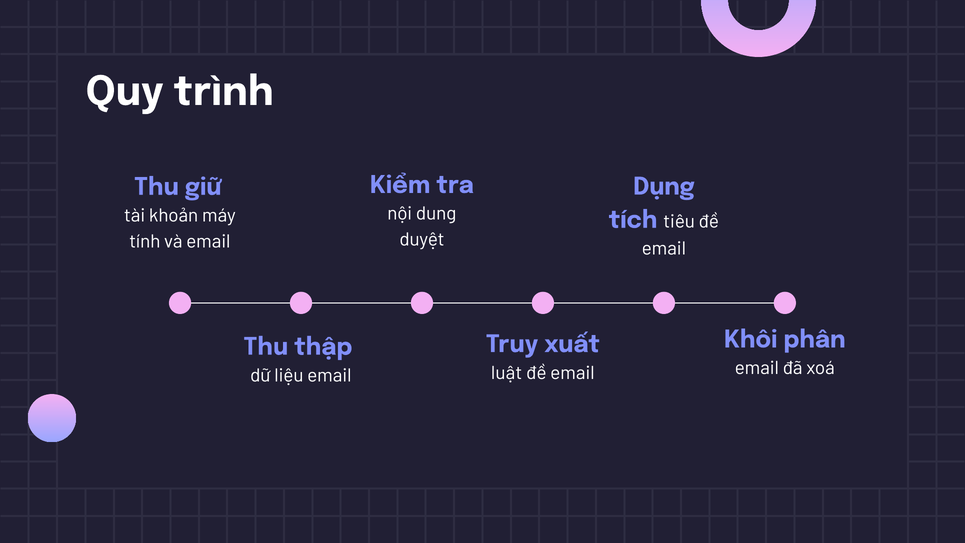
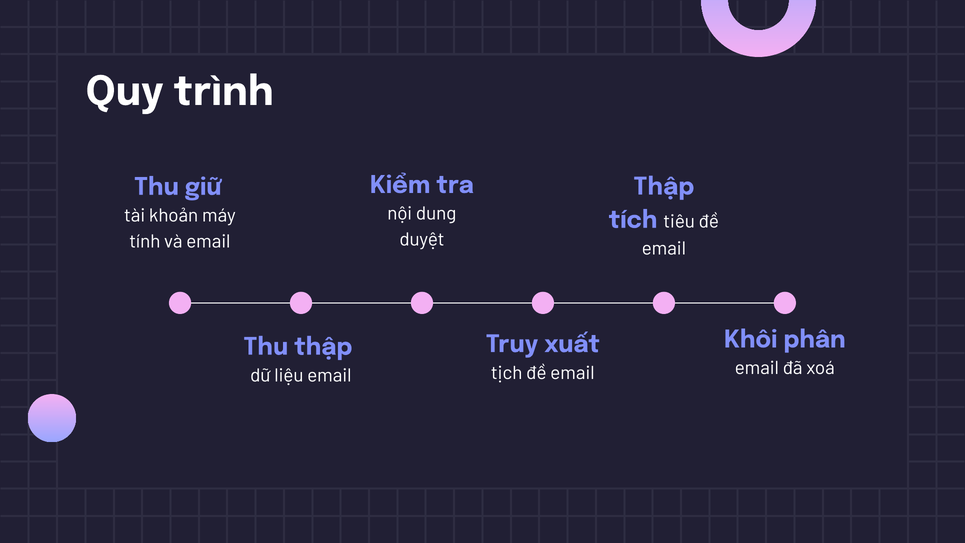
Dụng: Dụng -> Thập (664, 186)
luật: luật -> tịch (507, 373)
